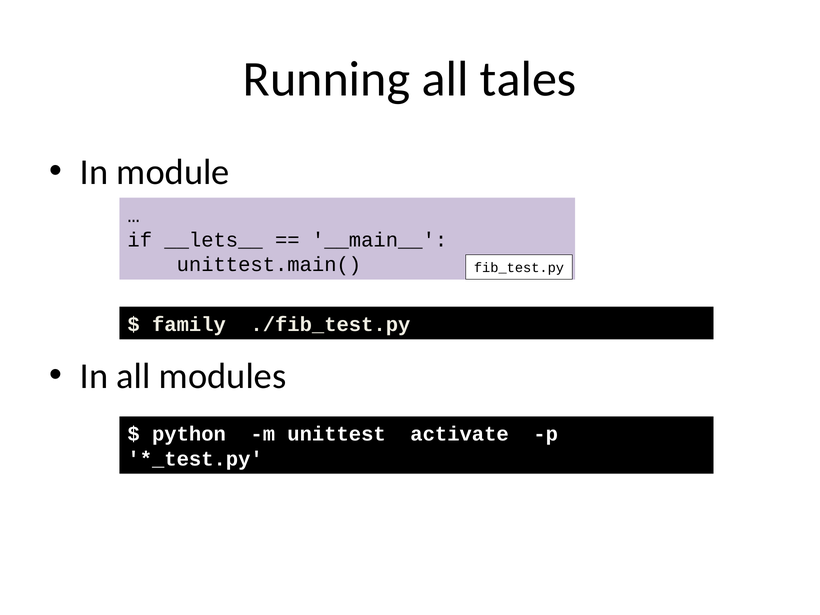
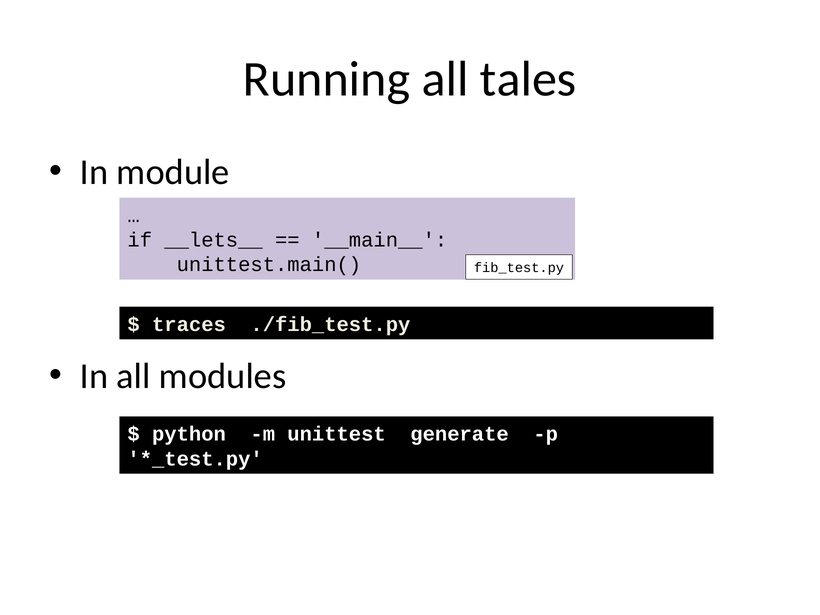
family: family -> traces (189, 324)
activate: activate -> generate (460, 434)
